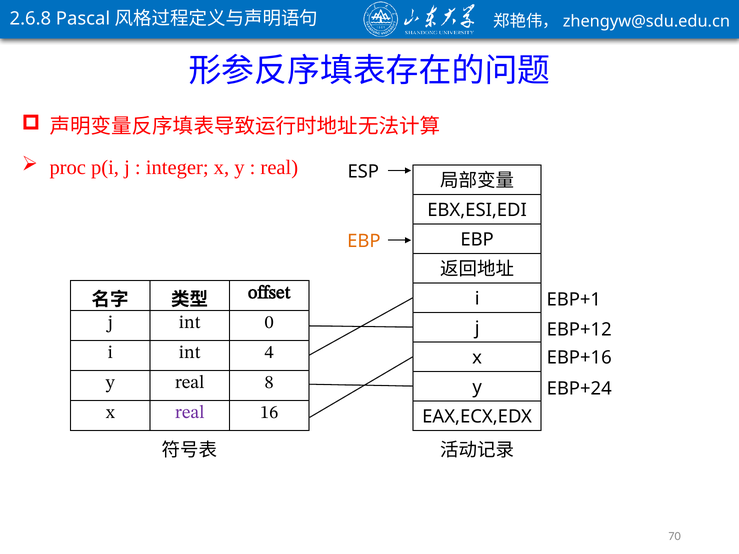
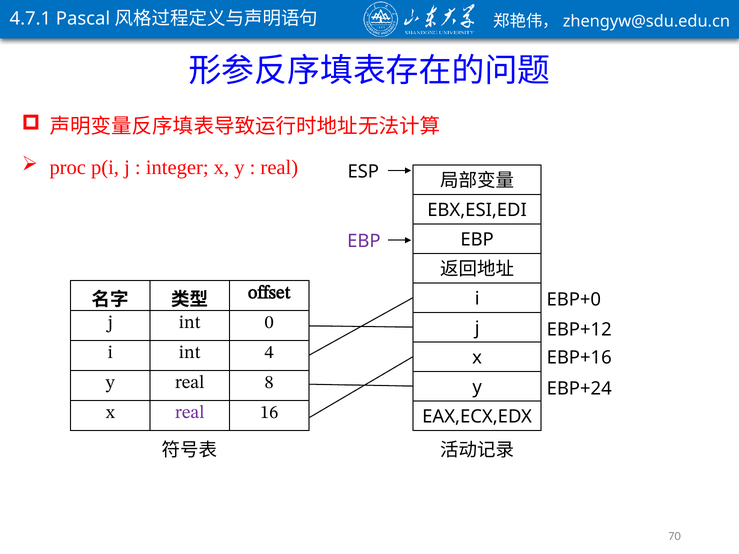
2.6.8: 2.6.8 -> 4.7.1 (30, 19)
EBP colour: orange -> purple (364, 241)
EBP+1: EBP+1 -> EBP+0 (574, 300)
